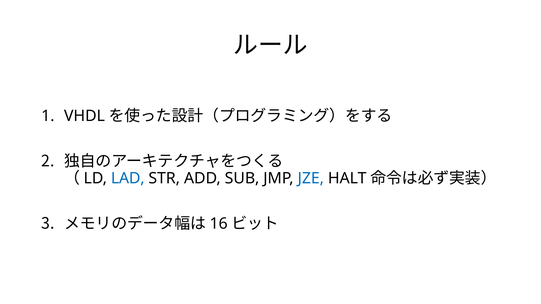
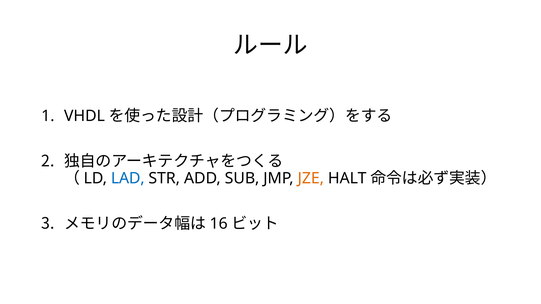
JZE colour: blue -> orange (311, 178)
